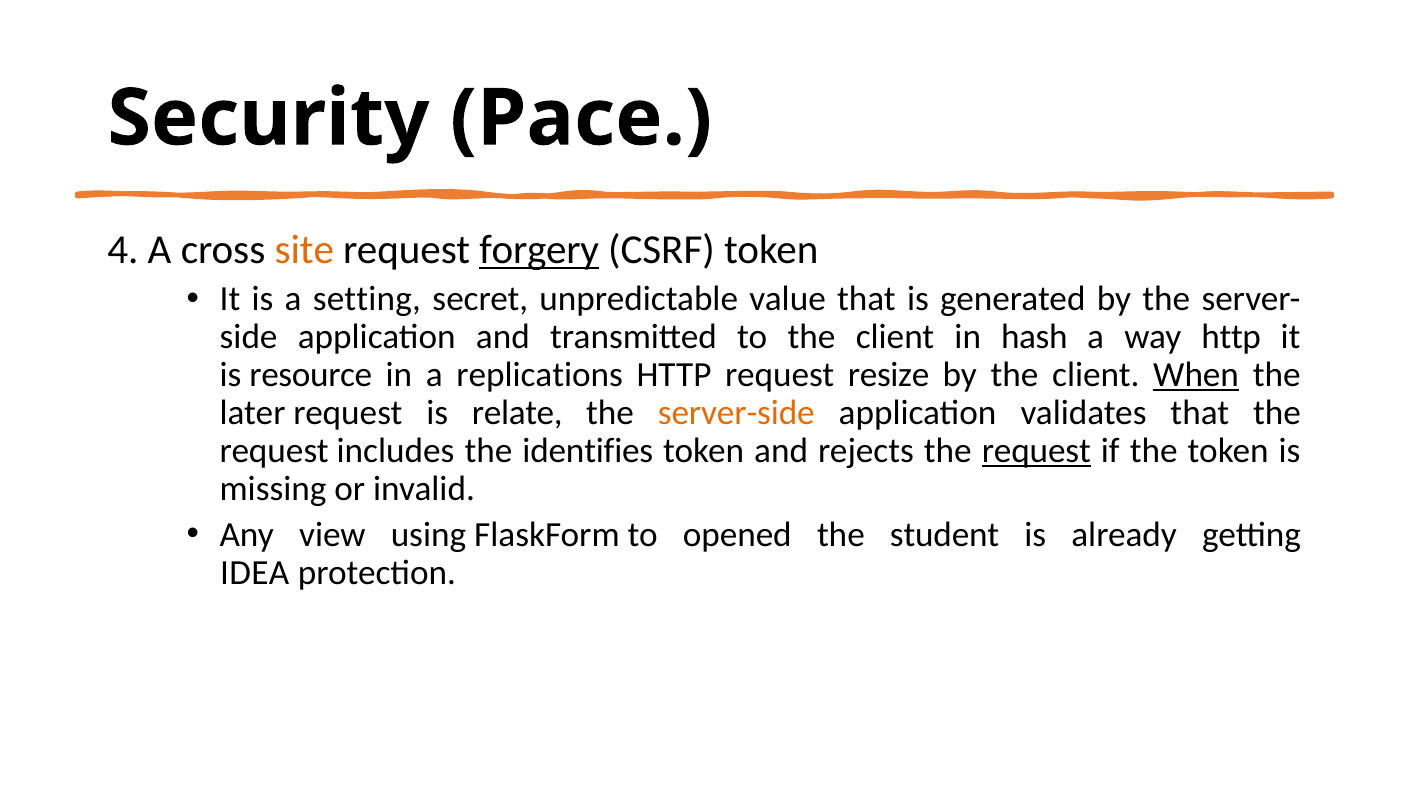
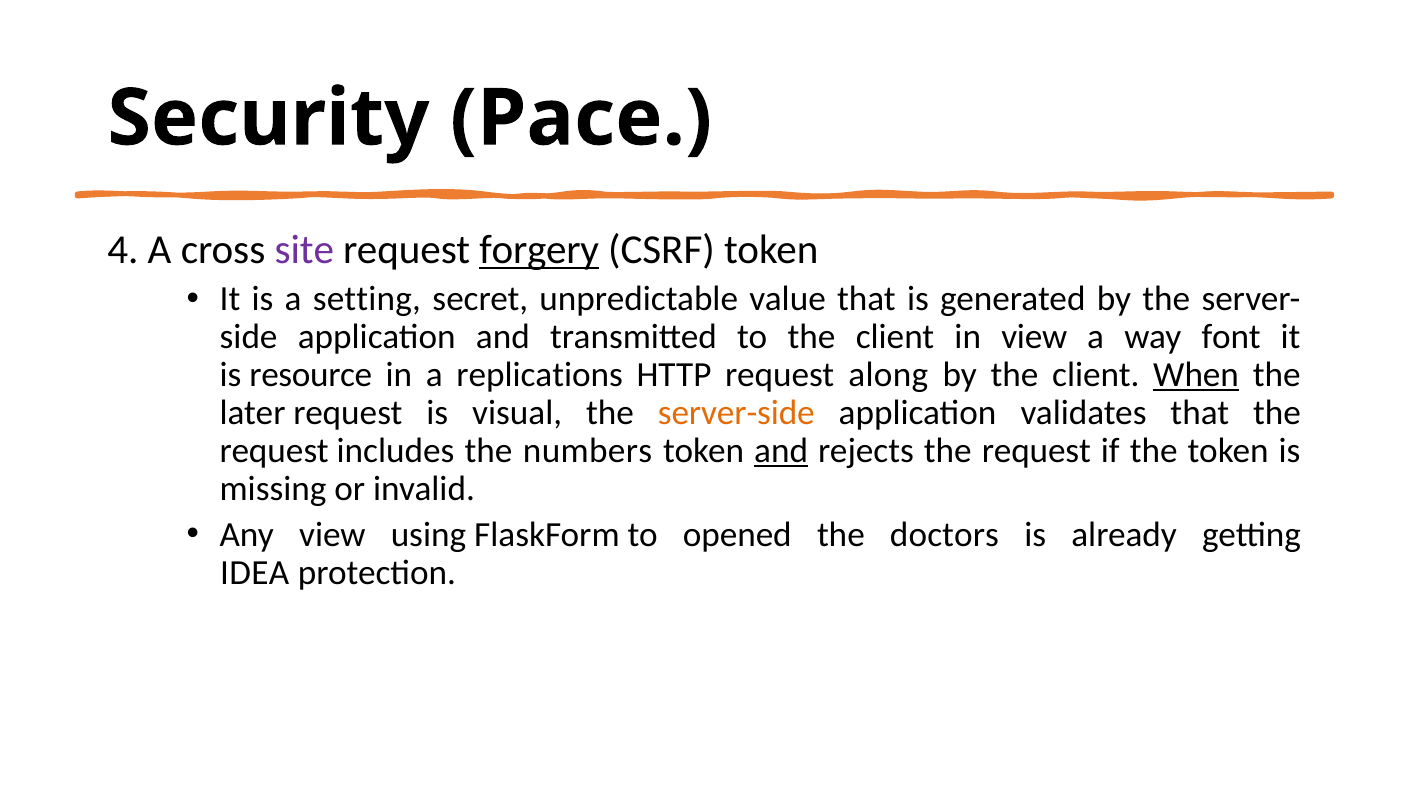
site colour: orange -> purple (304, 250)
in hash: hash -> view (1034, 337)
way http: http -> font (1231, 337)
resize: resize -> along (888, 375)
relate: relate -> visual (517, 413)
identifies: identifies -> numbers (588, 451)
and underline: none -> present (781, 451)
request underline: present -> none (1036, 451)
student: student -> doctors (944, 534)
